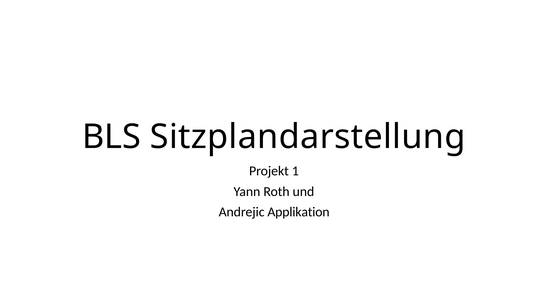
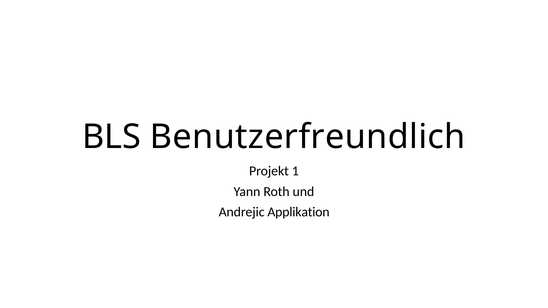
Sitzplandarstellung: Sitzplandarstellung -> Benutzerfreundlich (308, 137)
